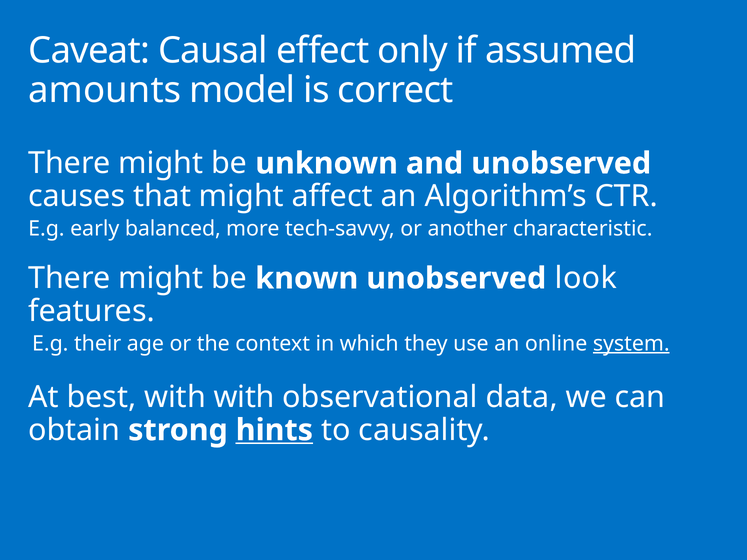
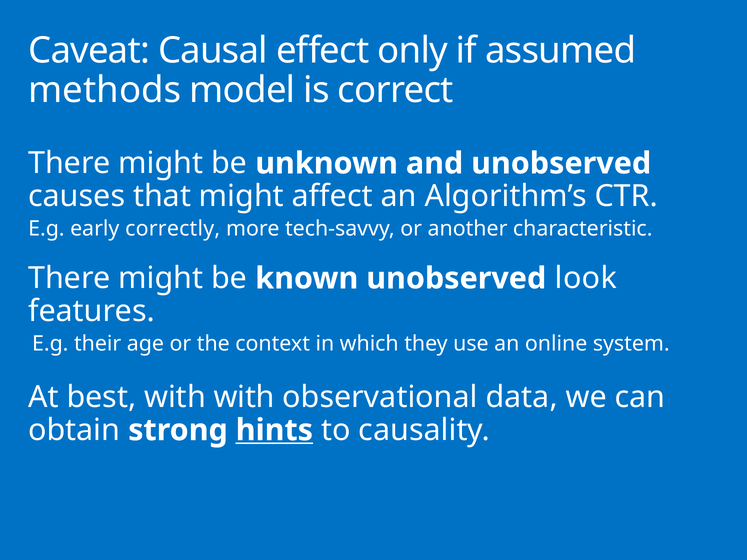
amounts: amounts -> methods (105, 90)
balanced: balanced -> correctly (173, 229)
system underline: present -> none (631, 344)
